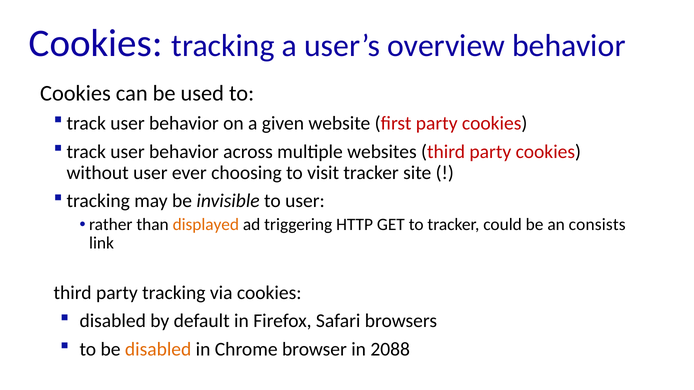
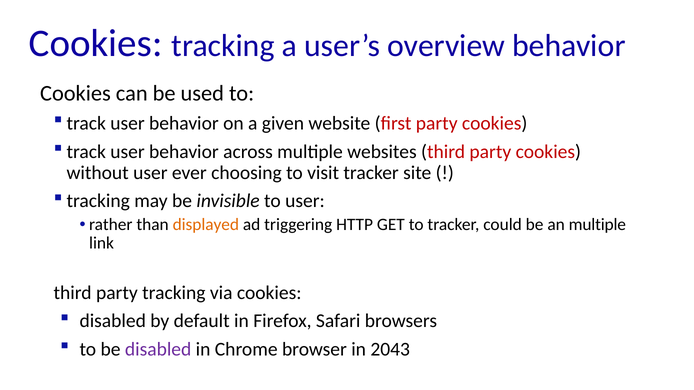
an consists: consists -> multiple (597, 225)
disabled colour: orange -> purple (158, 350)
2088: 2088 -> 2043 (390, 350)
